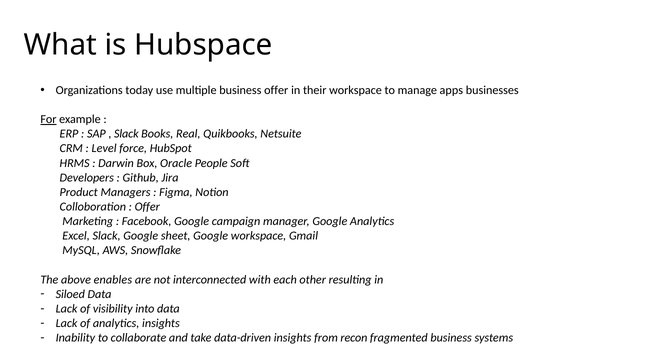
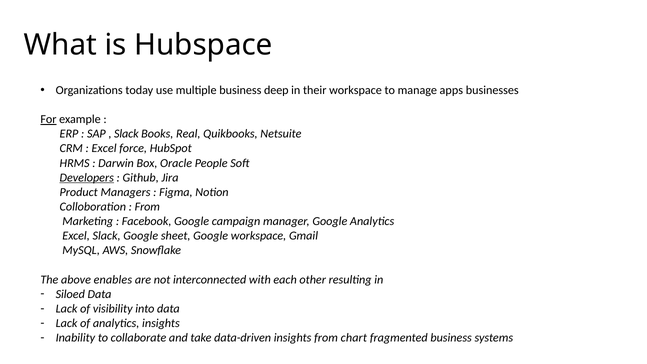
business offer: offer -> deep (276, 90)
Level: Level -> Excel (104, 148)
Developers underline: none -> present (87, 178)
Offer: Offer -> From (147, 207)
recon: recon -> chart (354, 338)
